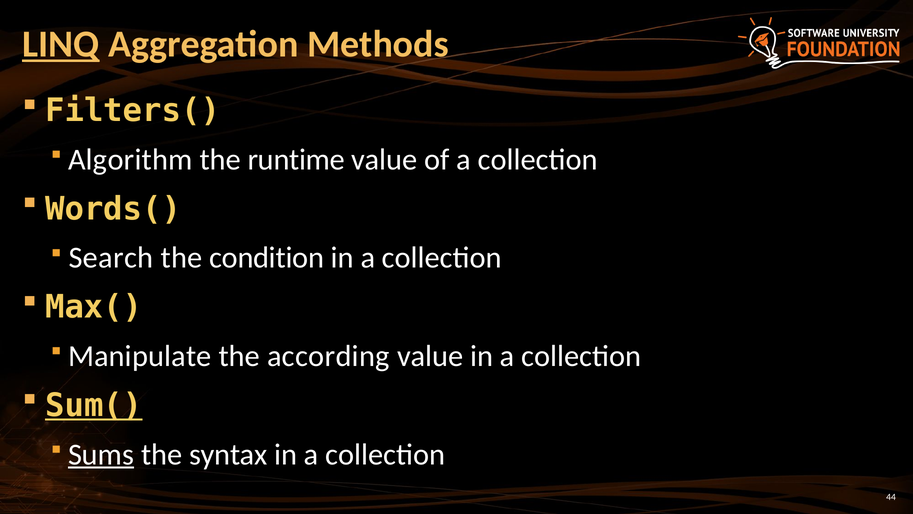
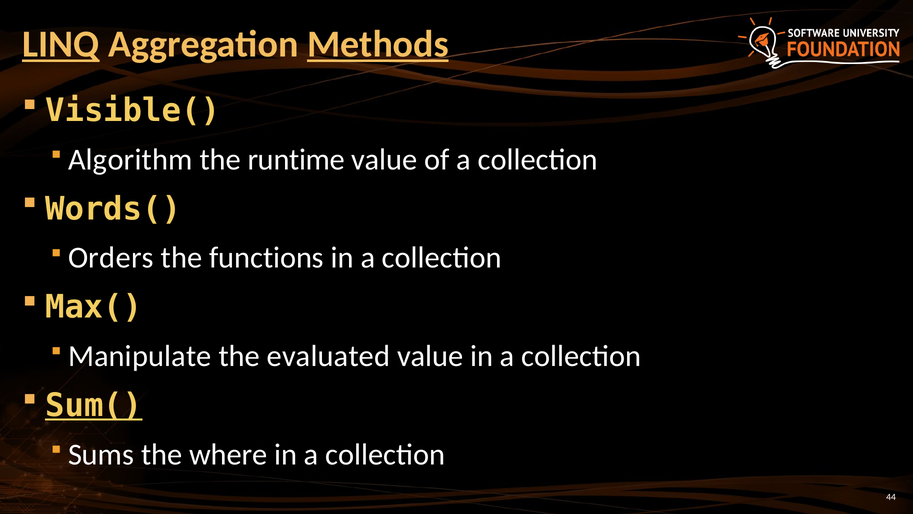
Methods underline: none -> present (378, 44)
Filters(: Filters( -> Visible( (133, 111)
Search: Search -> Orders (111, 258)
condition: condition -> functions (267, 258)
according: according -> evaluated (328, 356)
Sums underline: present -> none (101, 454)
syntax: syntax -> where (228, 454)
